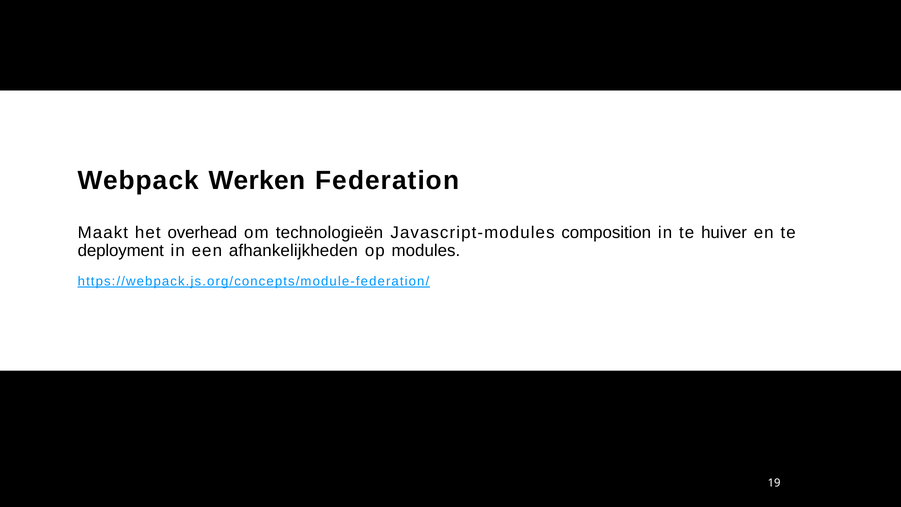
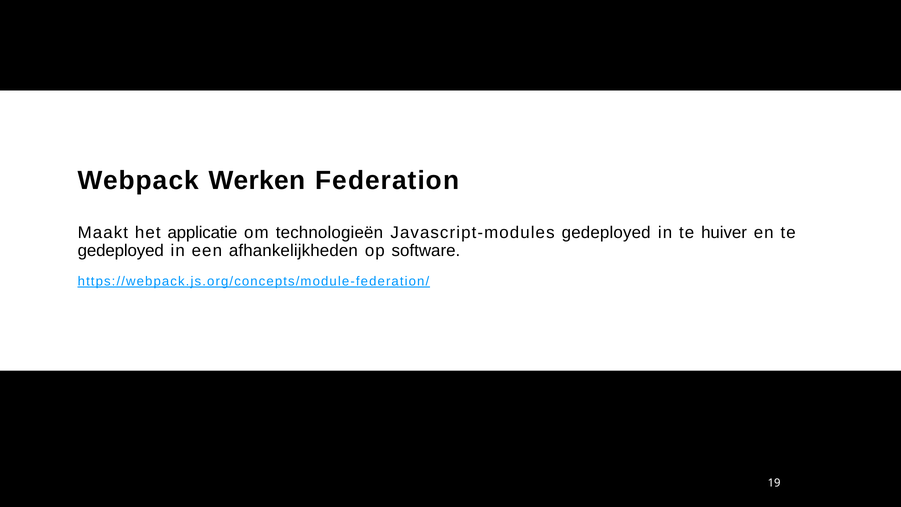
overhead: overhead -> applicatie (202, 232)
Javascript-modules composition: composition -> gedeployed (606, 232)
deployment: deployment -> gedeployed (121, 251)
modules: modules -> software (426, 251)
